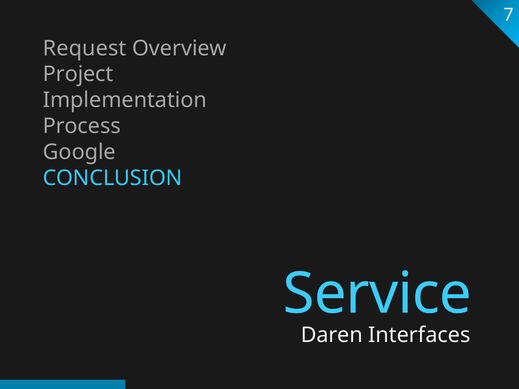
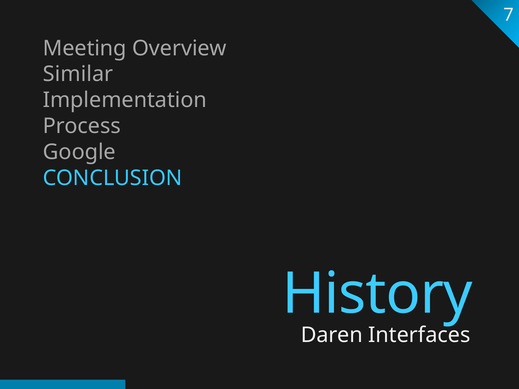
Request: Request -> Meeting (85, 48)
Project: Project -> Similar (78, 74)
Service: Service -> History (377, 294)
